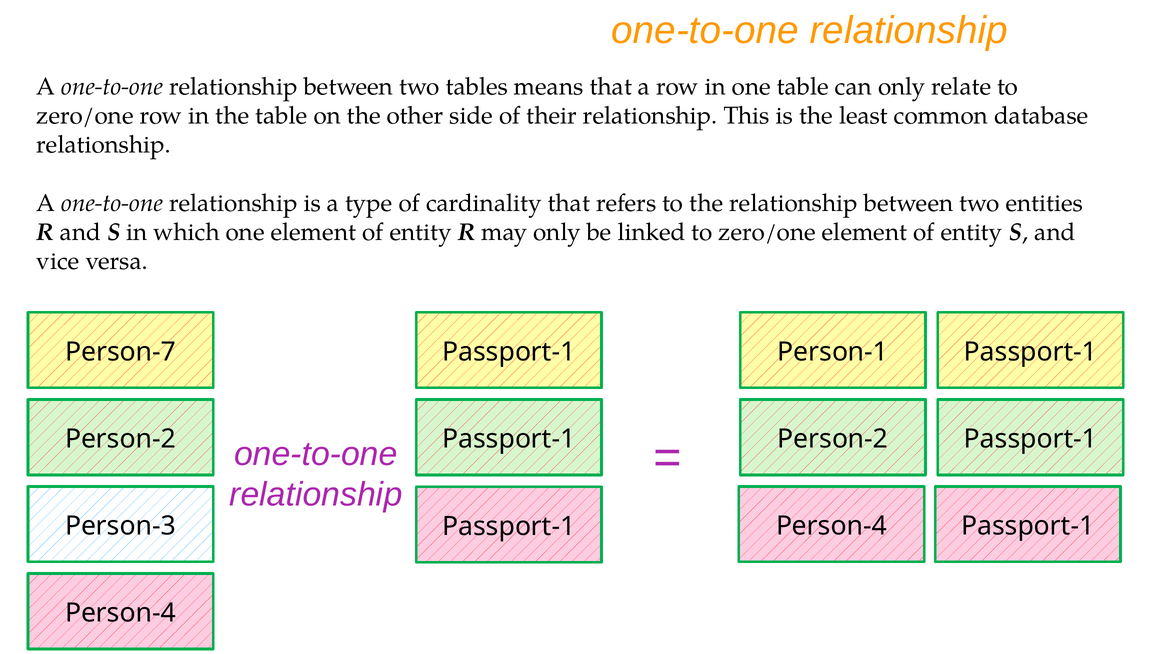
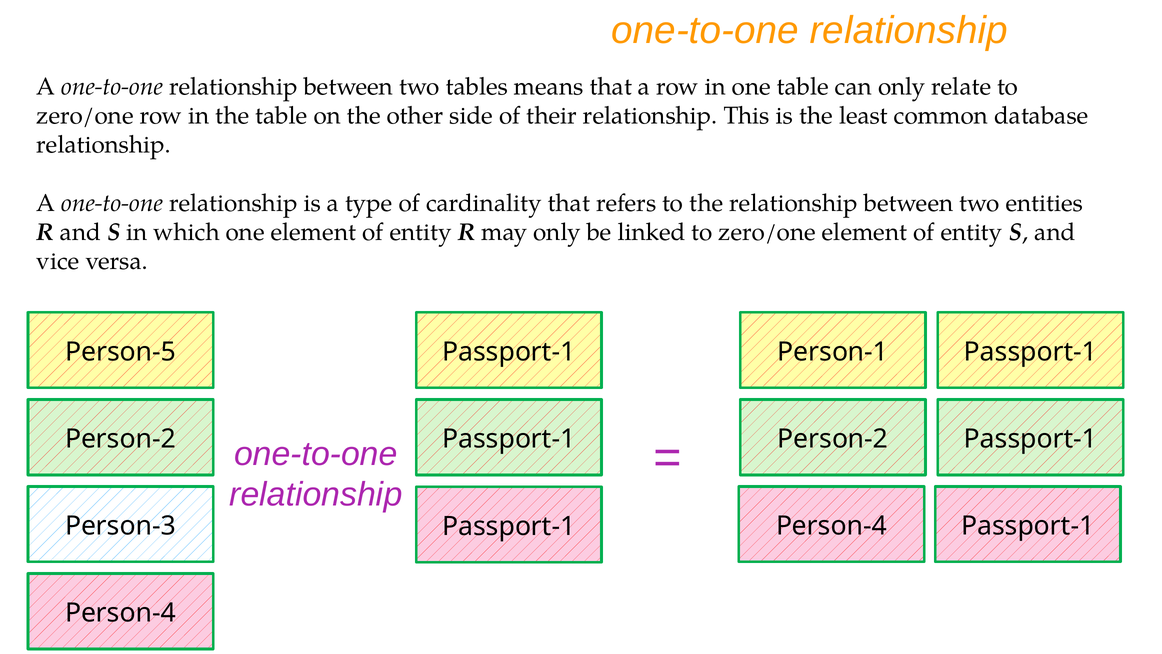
Person-7: Person-7 -> Person-5 (121, 352)
